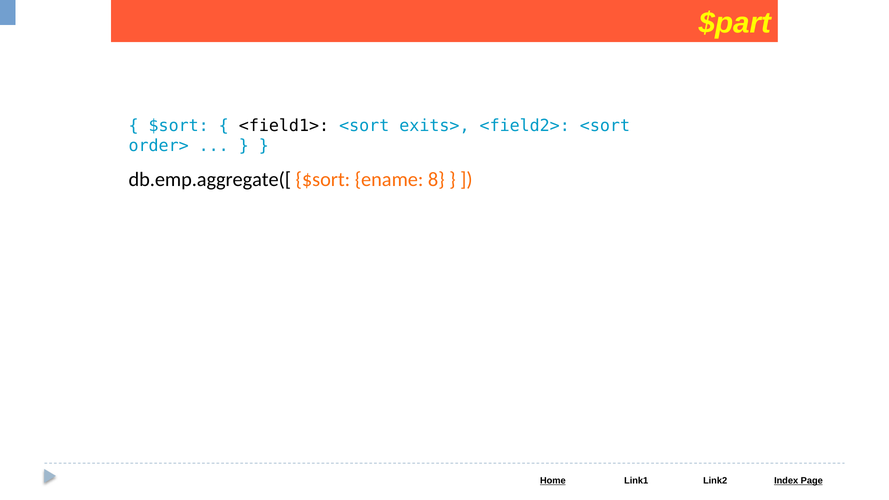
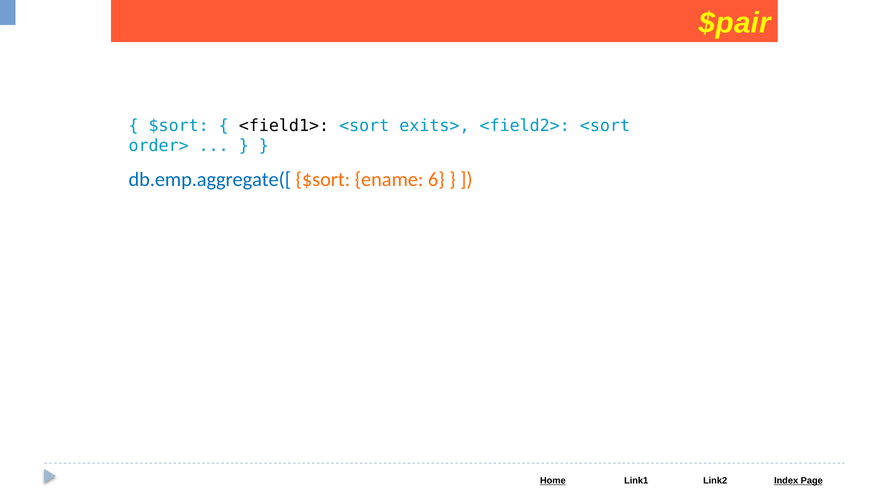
$part: $part -> $pair (735, 23)
db.emp.aggregate([ colour: black -> blue (210, 180)
8: 8 -> 6 (436, 180)
